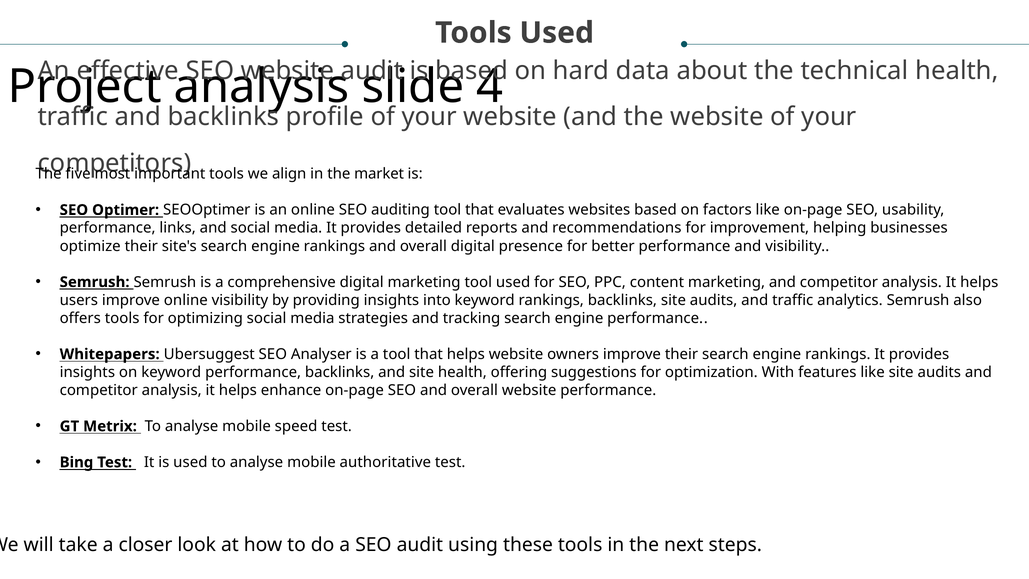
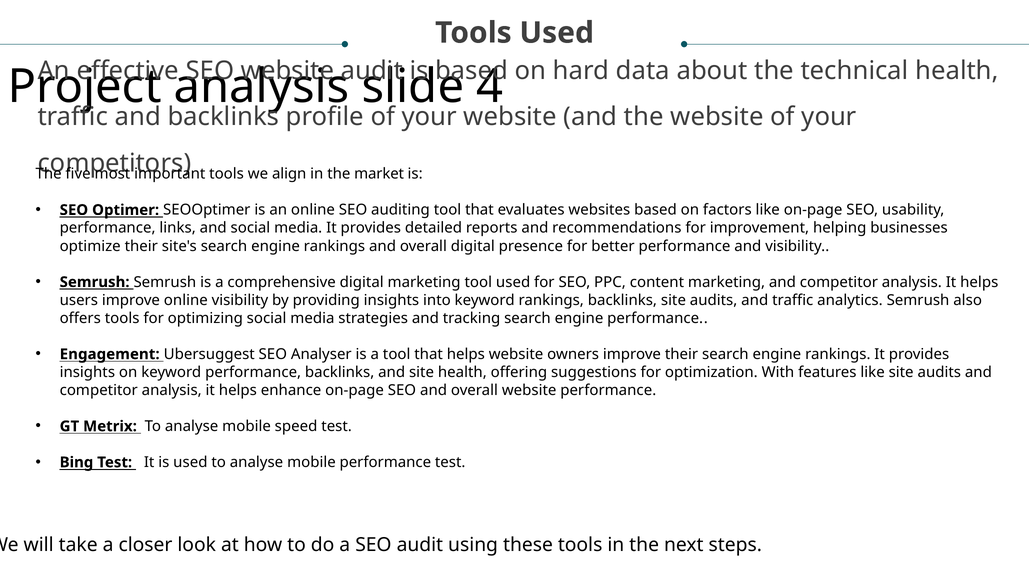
Whitepapers: Whitepapers -> Engagement (110, 354)
mobile authoritative: authoritative -> performance (385, 462)
